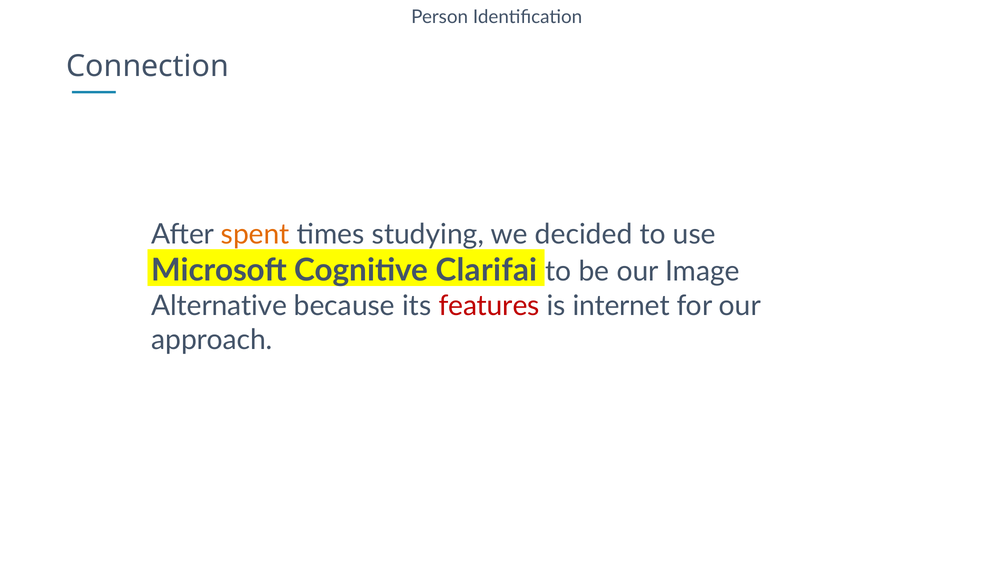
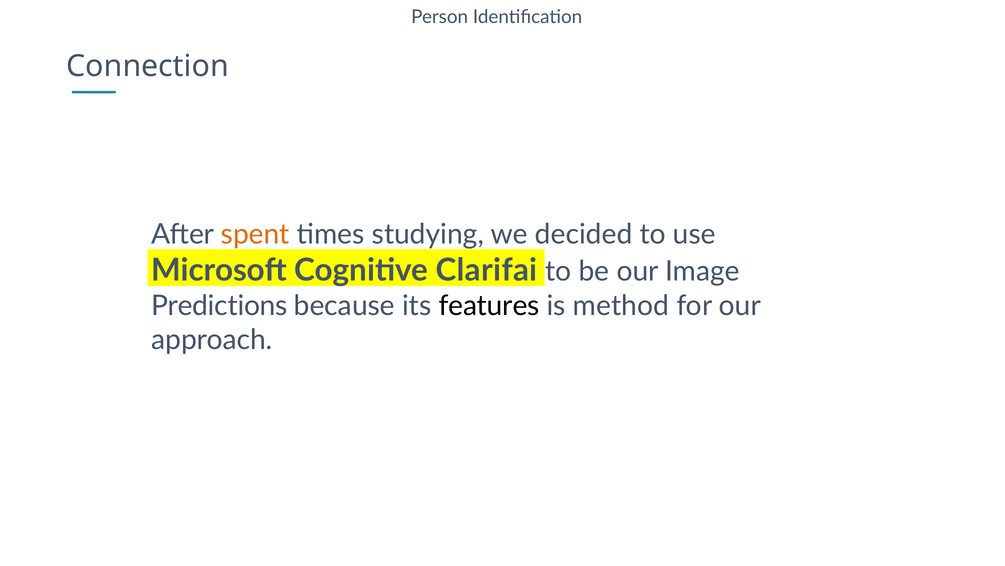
Alternative: Alternative -> Predictions (219, 306)
features colour: red -> black (489, 306)
internet: internet -> method (621, 306)
